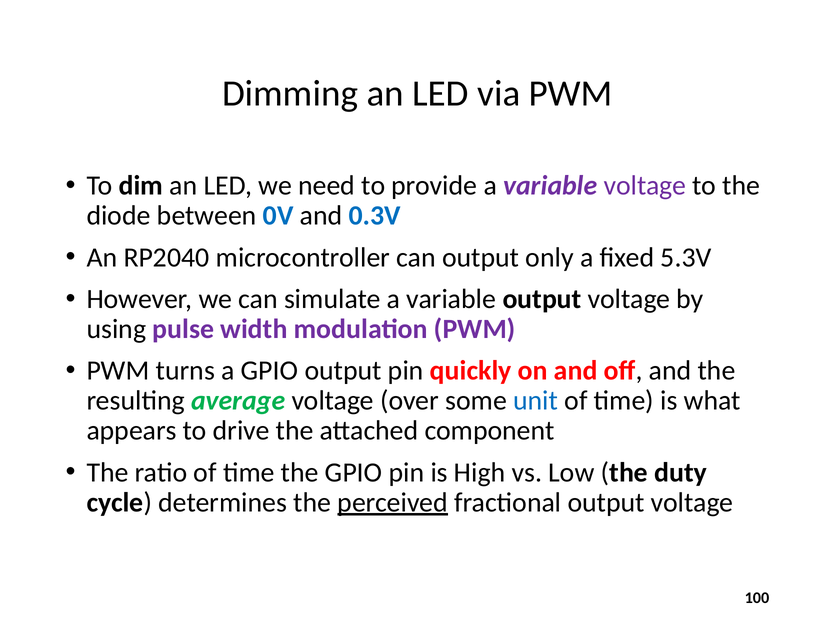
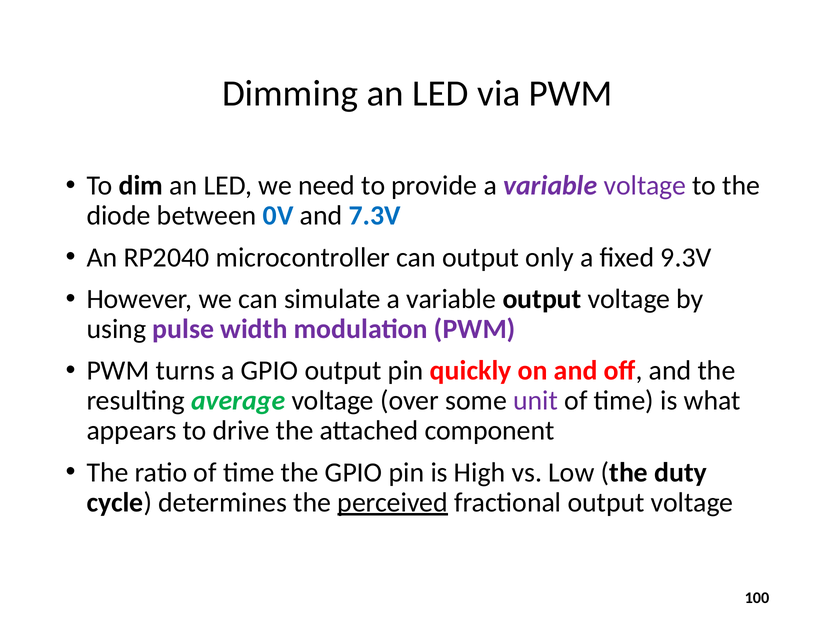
0.3V: 0.3V -> 7.3V (375, 216)
5.3V: 5.3V -> 9.3V (686, 257)
unit colour: blue -> purple (536, 401)
